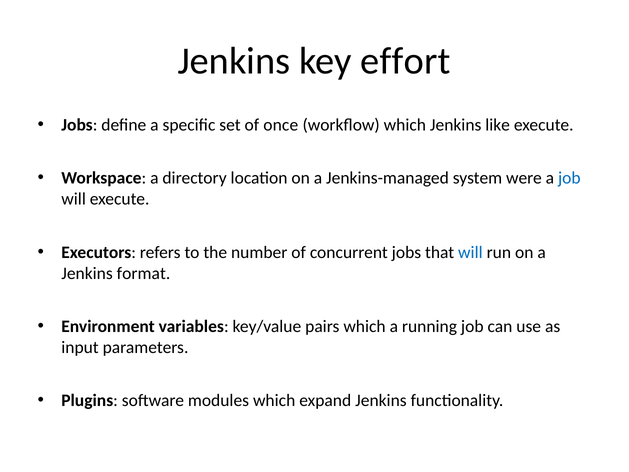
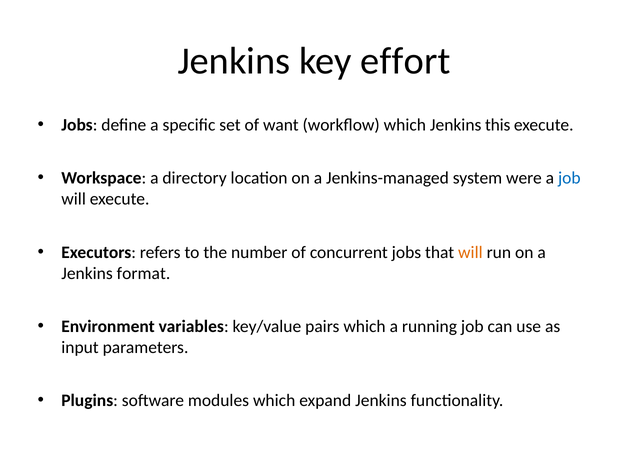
once: once -> want (281, 125)
like: like -> this (498, 125)
will colour: blue -> orange (470, 252)
